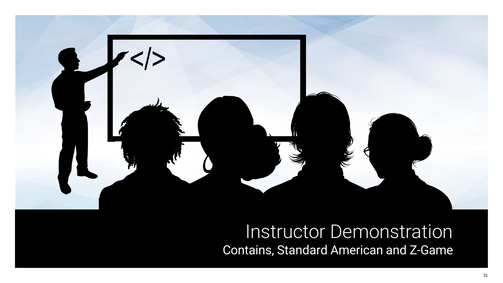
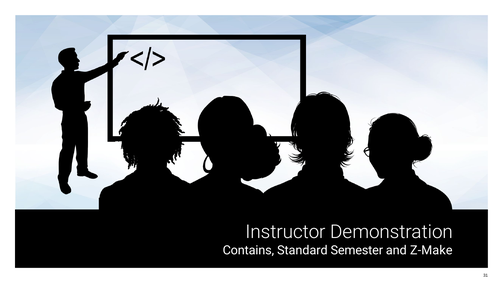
American: American -> Semester (357, 250)
Z-Game: Z-Game -> Z-Make (431, 250)
